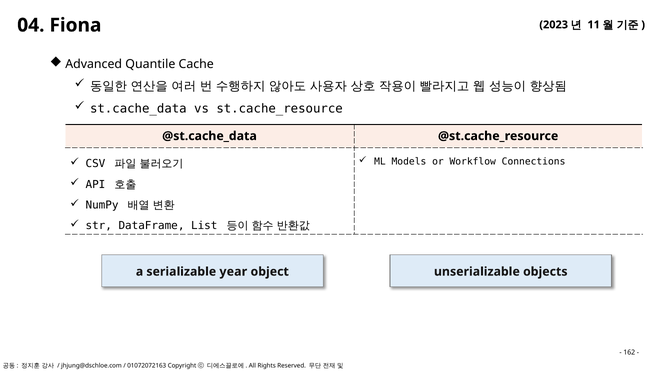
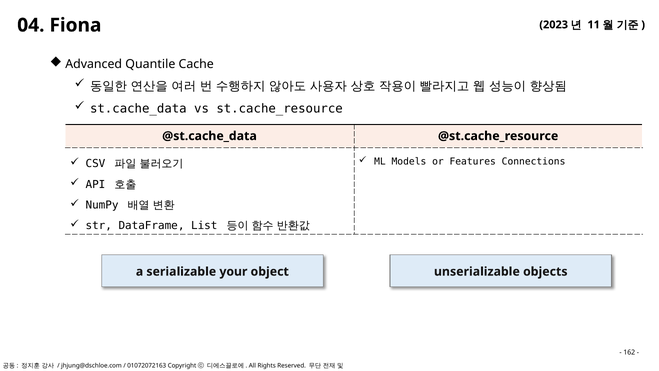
Workflow: Workflow -> Features (473, 161)
year: year -> your (233, 271)
